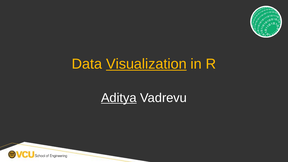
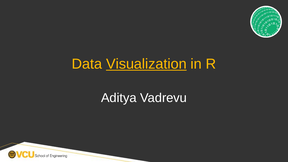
Aditya underline: present -> none (119, 98)
